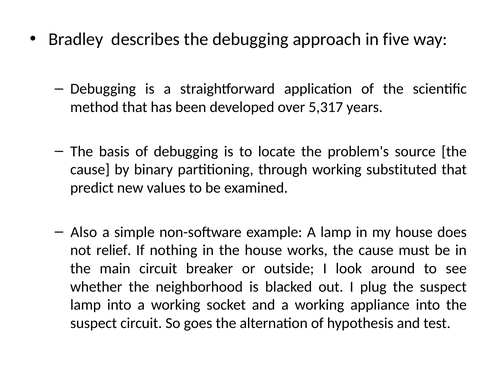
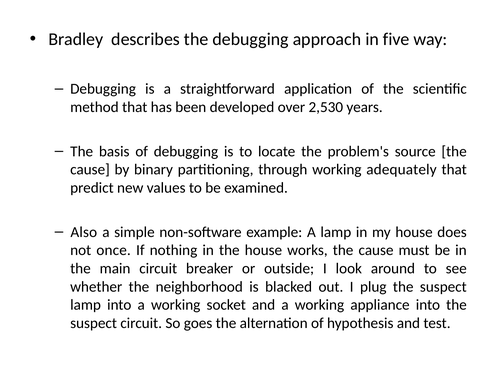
5,317: 5,317 -> 2,530 (326, 107)
substituted: substituted -> adequately (401, 169)
relief: relief -> once (114, 250)
